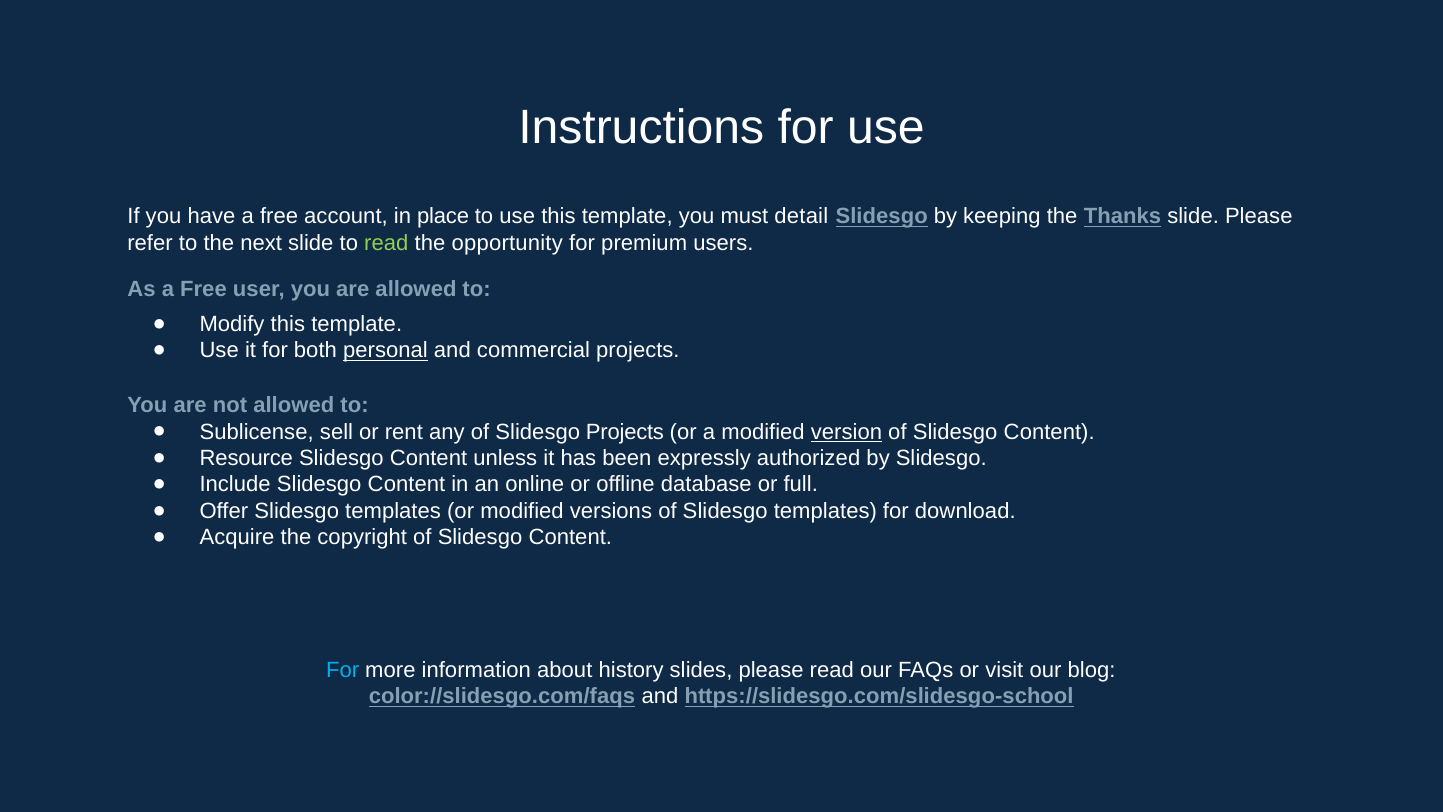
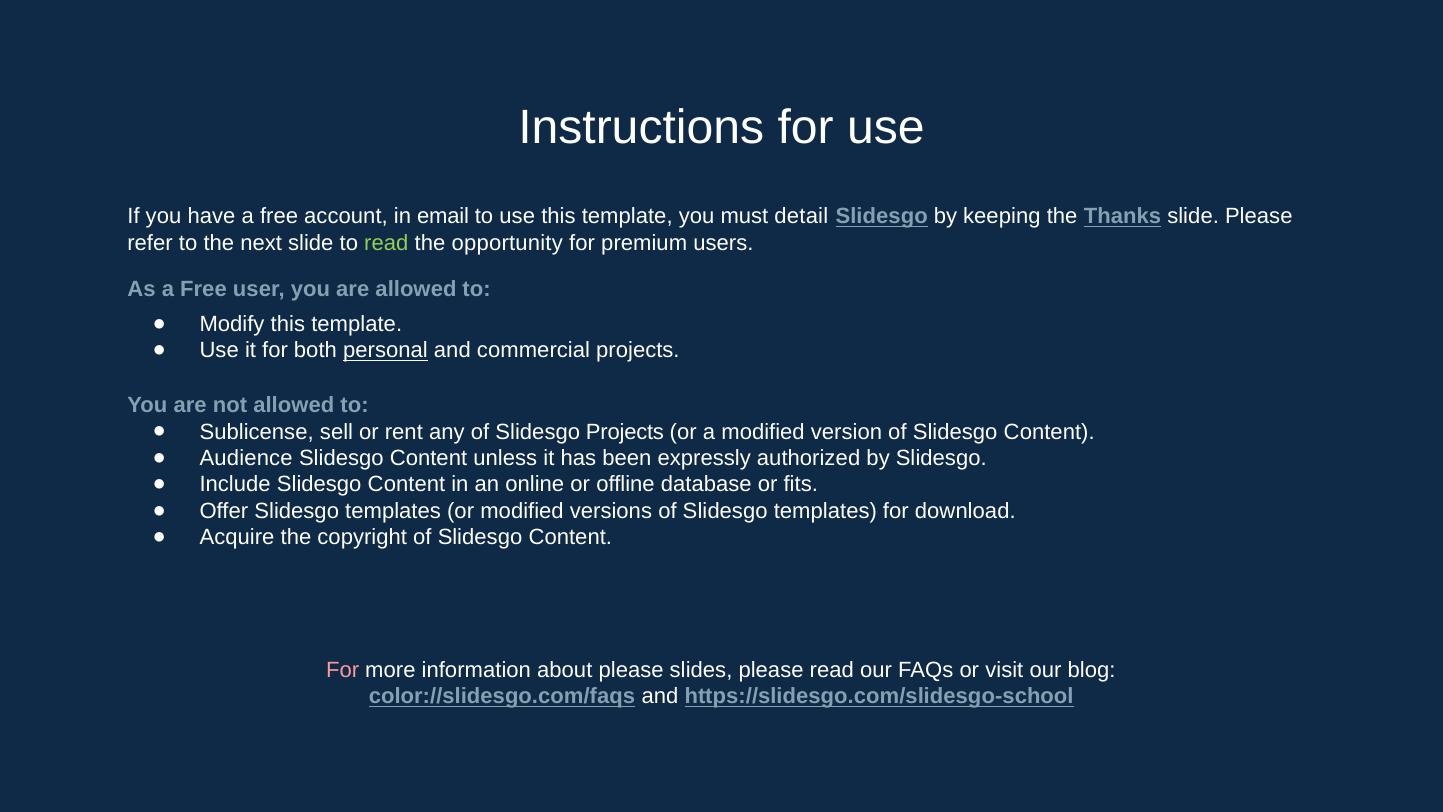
place: place -> email (443, 217)
version underline: present -> none (846, 432)
Resource: Resource -> Audience (246, 458)
full: full -> fits (801, 485)
For colour: light blue -> pink (343, 670)
about history: history -> please (631, 670)
